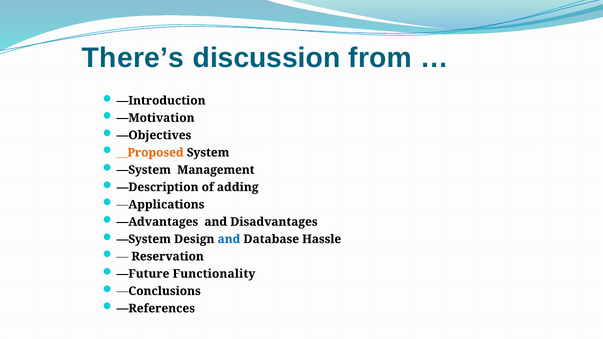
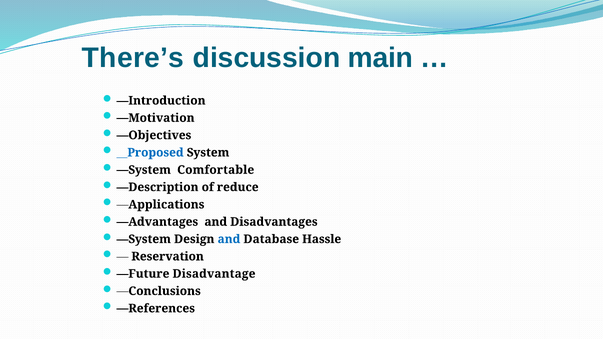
from: from -> main (380, 58)
__Proposed colour: orange -> blue (150, 153)
Management: Management -> Comfortable (216, 170)
adding: adding -> reduce (238, 187)
Functionality: Functionality -> Disadvantage (214, 274)
